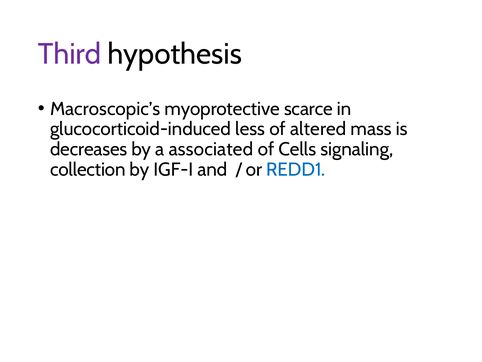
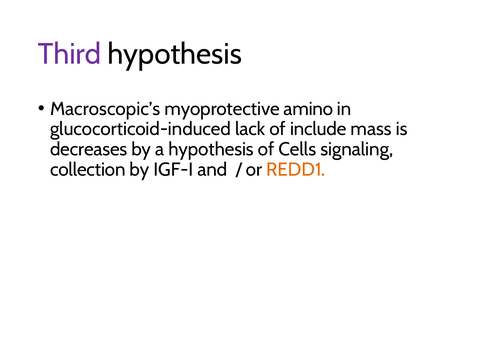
scarce: scarce -> amino (308, 109)
less: less -> lack (250, 129)
altered: altered -> include (318, 129)
a associated: associated -> hypothesis (211, 149)
REDD1 colour: blue -> orange (296, 169)
